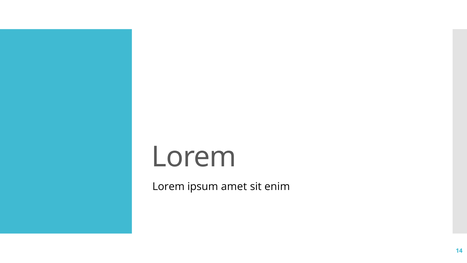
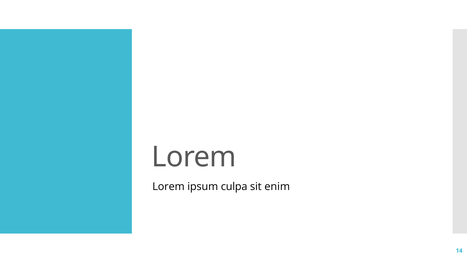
amet: amet -> culpa (234, 186)
